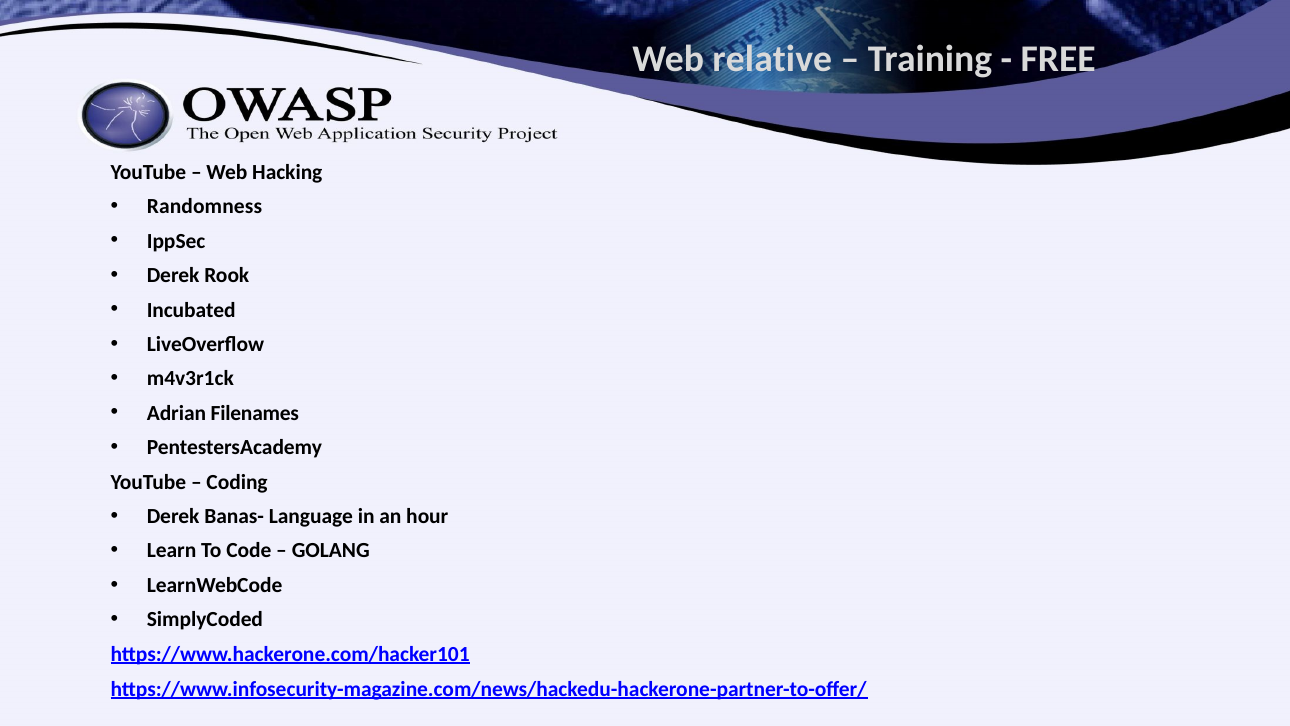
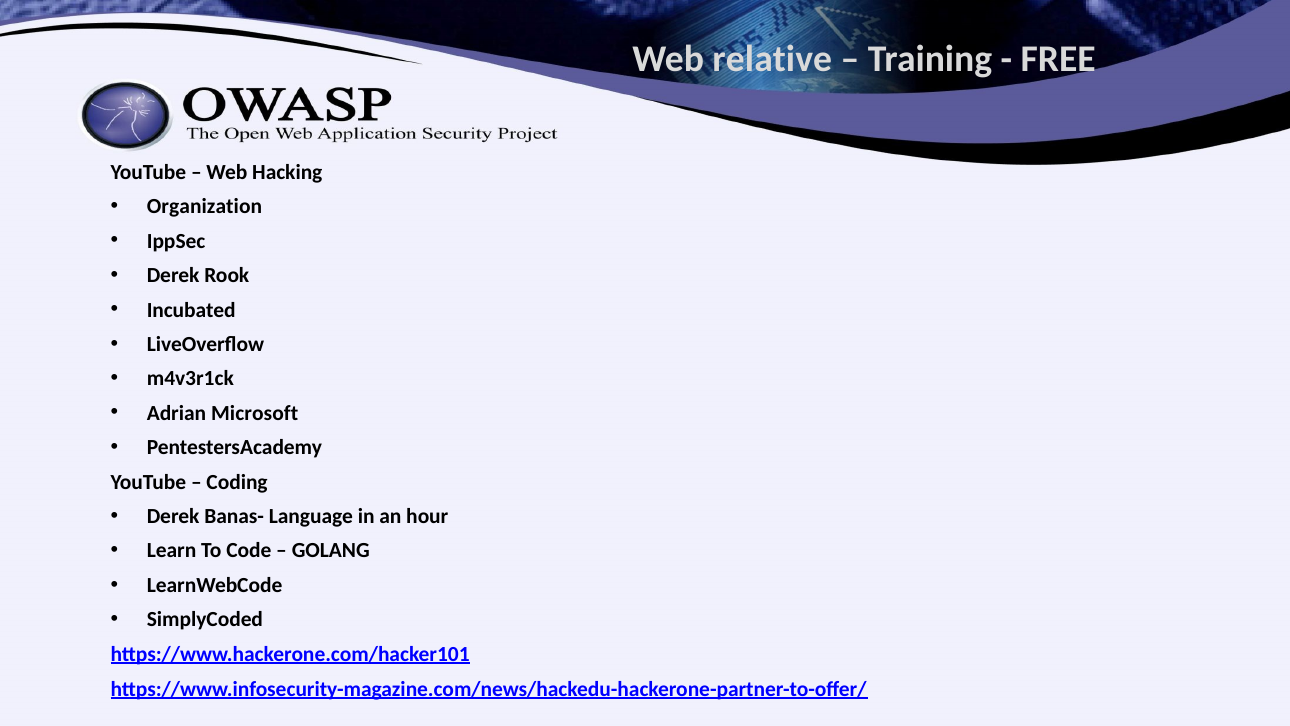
Randomness: Randomness -> Organization (205, 207)
Filenames: Filenames -> Microsoft (255, 413)
